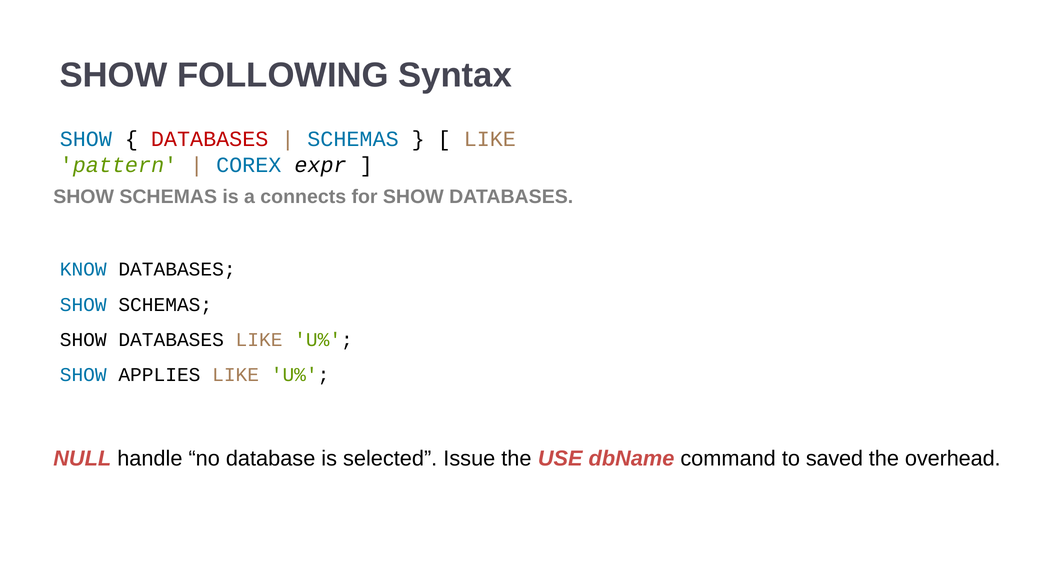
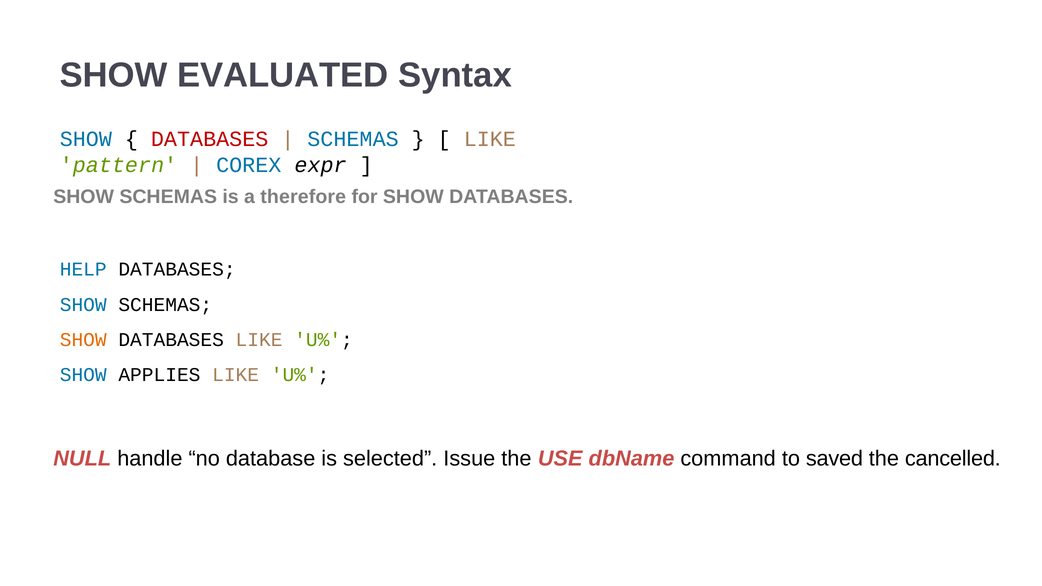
FOLLOWING: FOLLOWING -> EVALUATED (283, 75)
connects: connects -> therefore (303, 197)
KNOW: KNOW -> HELP (83, 270)
SHOW colour: black -> orange (83, 340)
overhead: overhead -> cancelled (953, 459)
